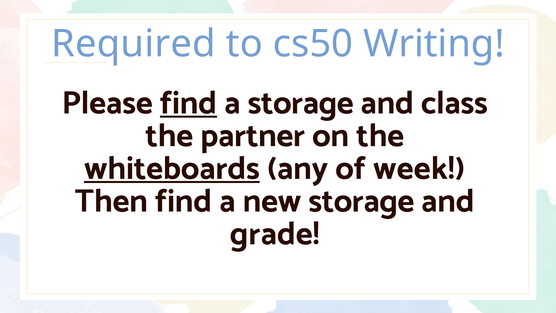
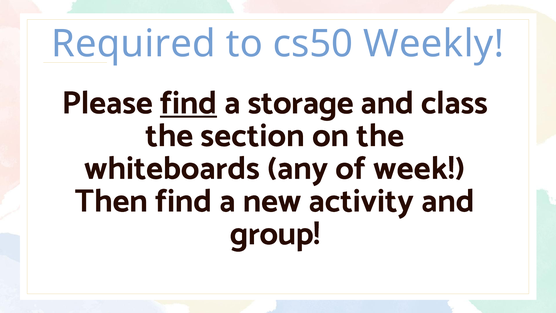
Writing: Writing -> Weekly (434, 44)
partner: partner -> section (253, 135)
whiteboards underline: present -> none (172, 168)
new storage: storage -> activity (361, 201)
grade: grade -> group (275, 233)
